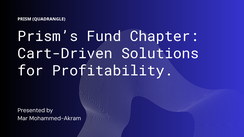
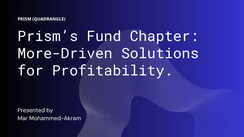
Cart-Driven: Cart-Driven -> More-Driven (65, 54)
